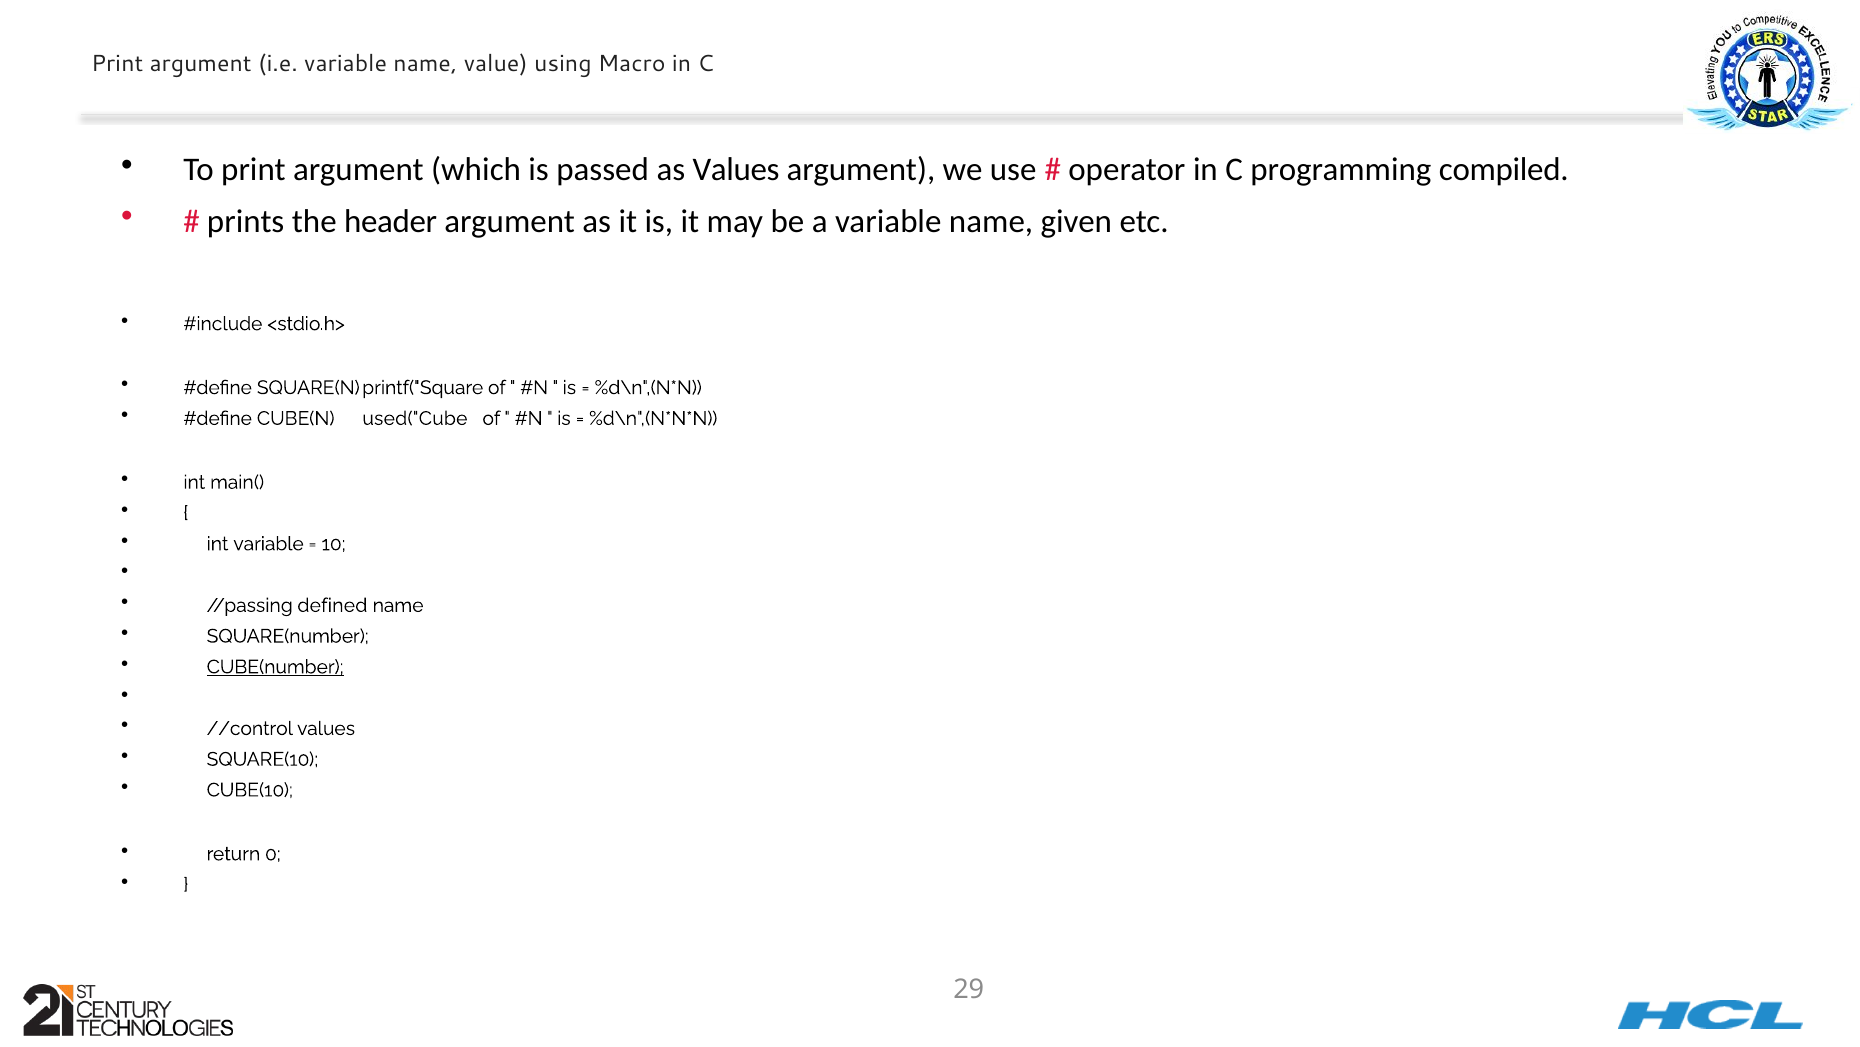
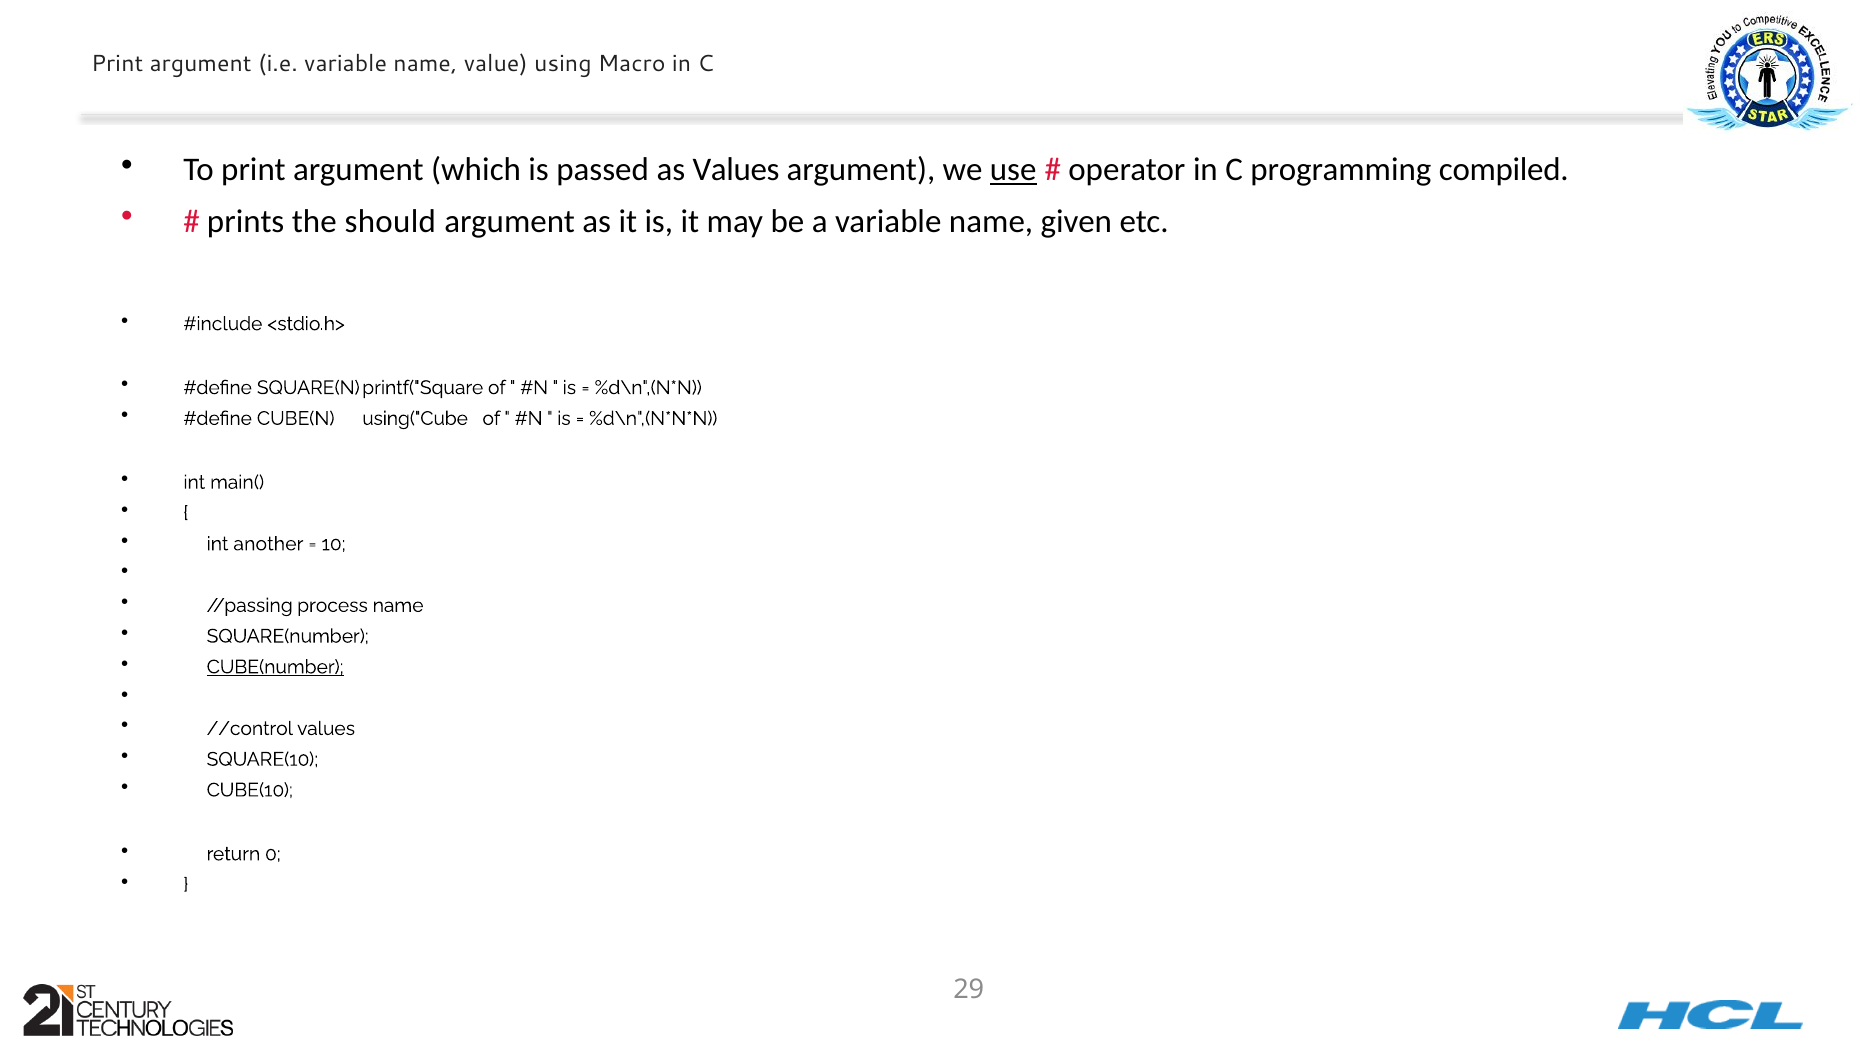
use underline: none -> present (1013, 170)
header: header -> should (390, 221)
used("Cube: used("Cube -> using("Cube (415, 418)
int variable: variable -> another (268, 544)
defined: defined -> process (332, 605)
